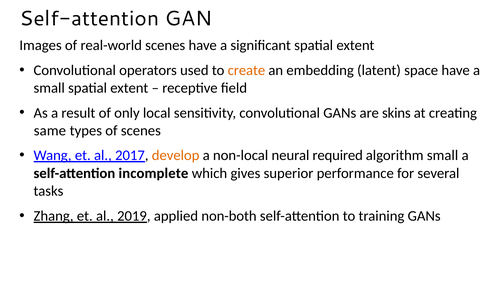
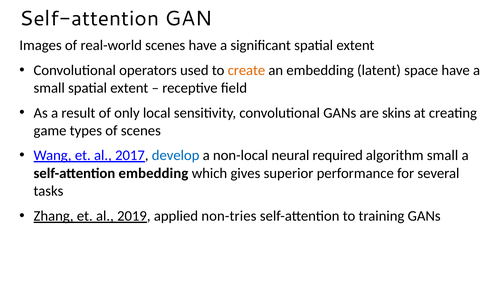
same: same -> game (50, 131)
develop colour: orange -> blue (176, 156)
self-attention incomplete: incomplete -> embedding (153, 174)
non-both: non-both -> non-tries (229, 216)
